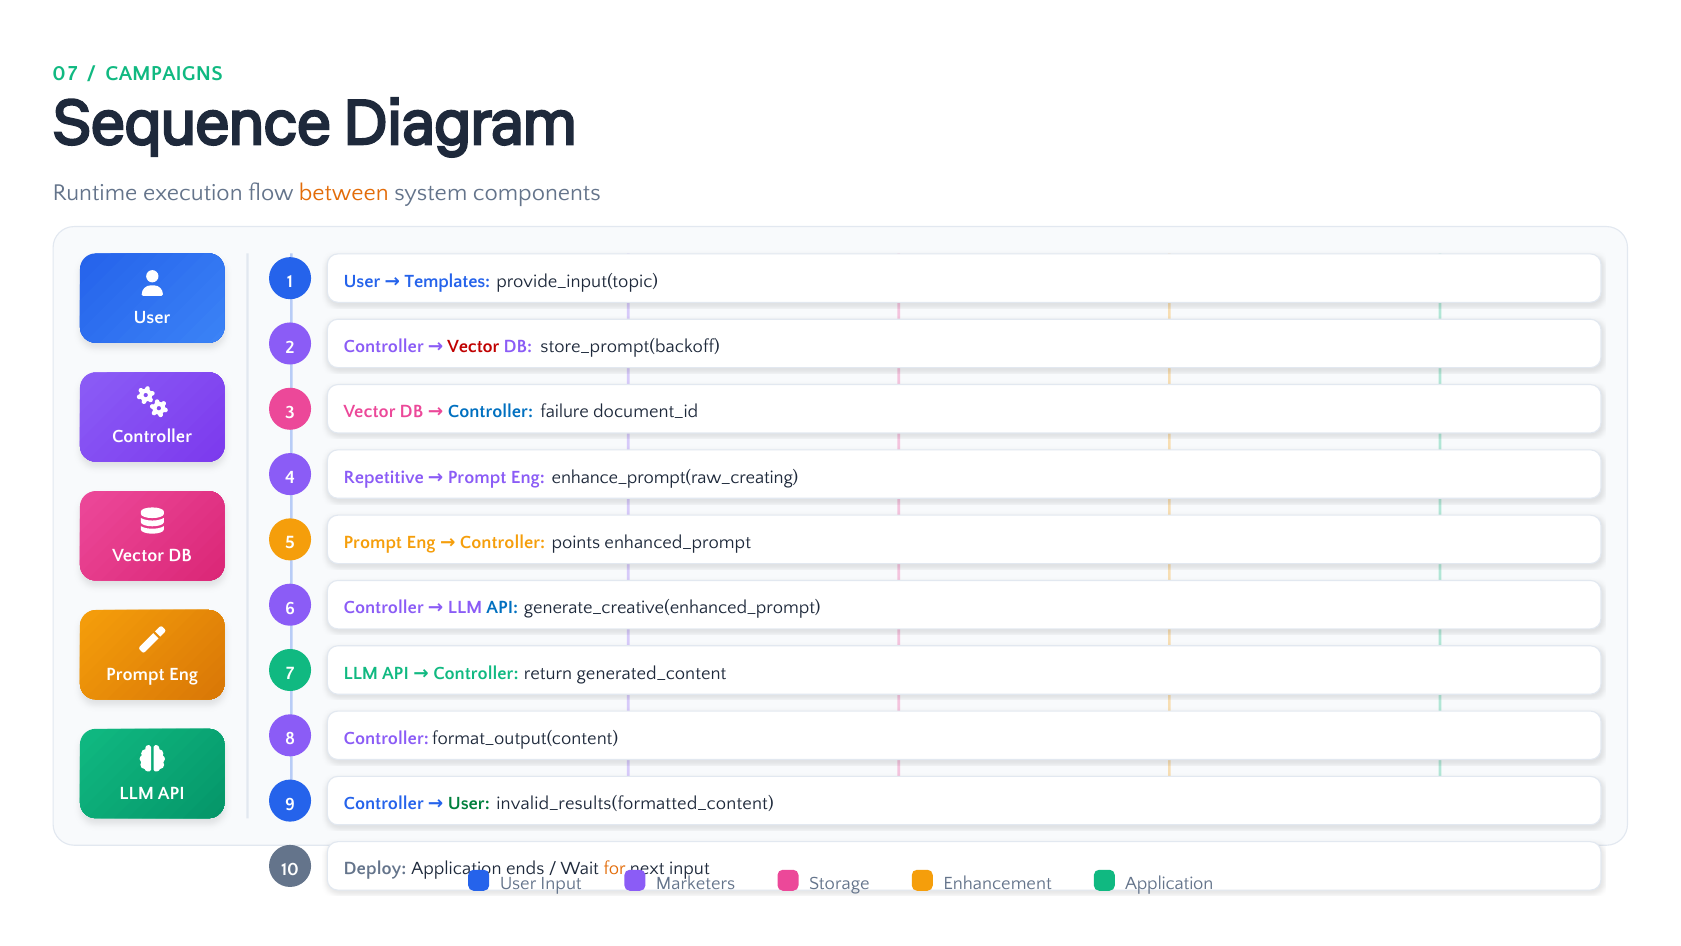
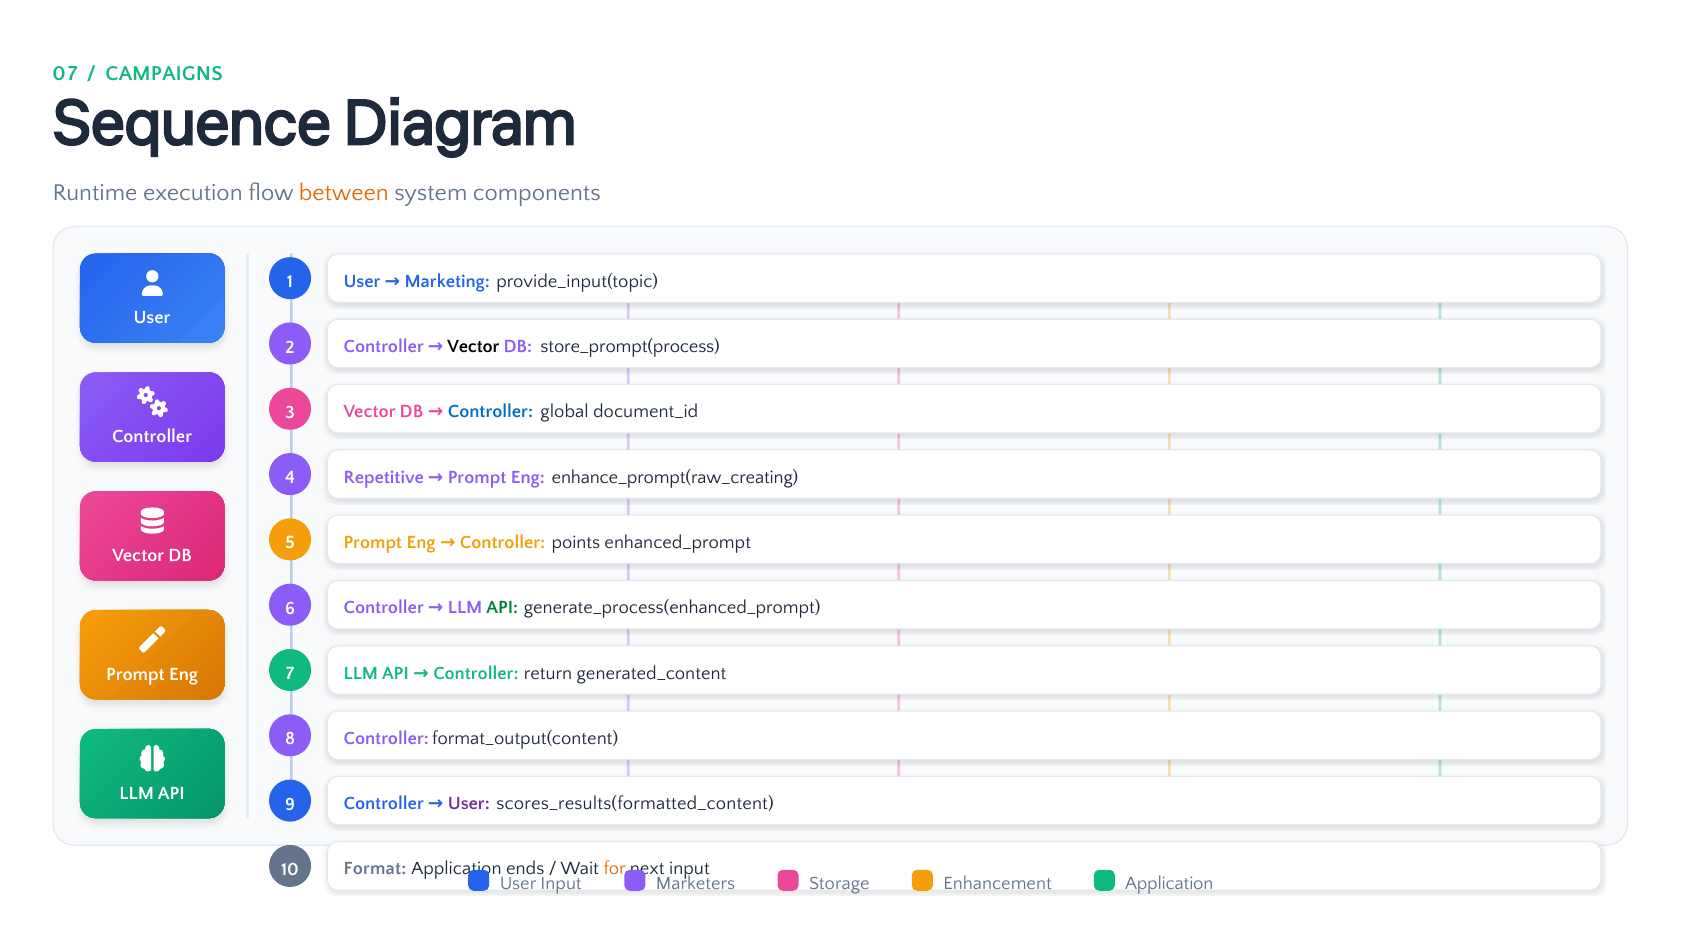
Templates: Templates -> Marketing (447, 281)
store_prompt(backoff: store_prompt(backoff -> store_prompt(process (630, 346)
Vector colour: red -> black (473, 346)
failure: failure -> global (565, 412)
generate_creative(enhanced_prompt: generate_creative(enhanced_prompt -> generate_process(enhanced_prompt (672, 607)
API colour: blue -> green (502, 607)
invalid_results(formatted_content: invalid_results(formatted_content -> scores_results(formatted_content (635, 803)
User colour: green -> purple (469, 803)
Deploy: Deploy -> Format (375, 868)
